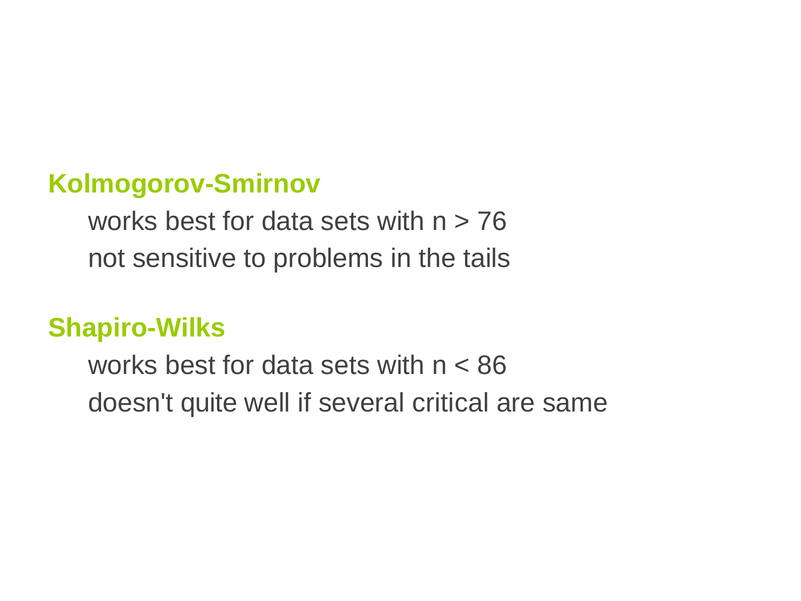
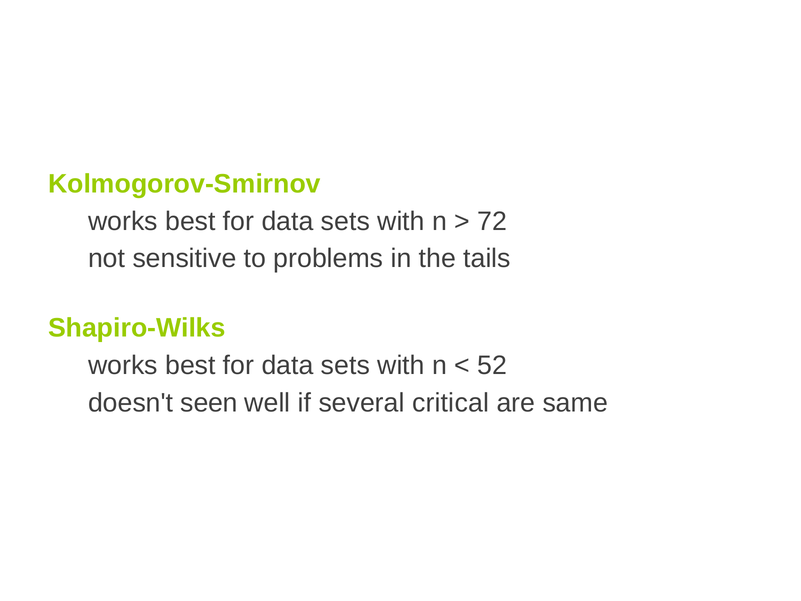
76: 76 -> 72 (492, 221)
86: 86 -> 52 (492, 365)
quite: quite -> seen (209, 403)
